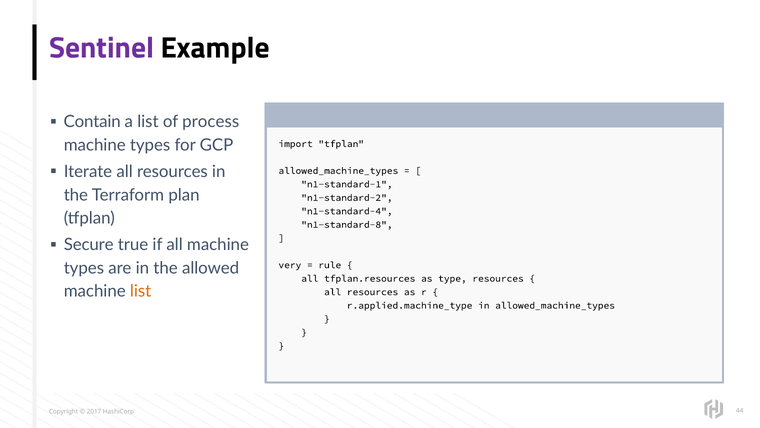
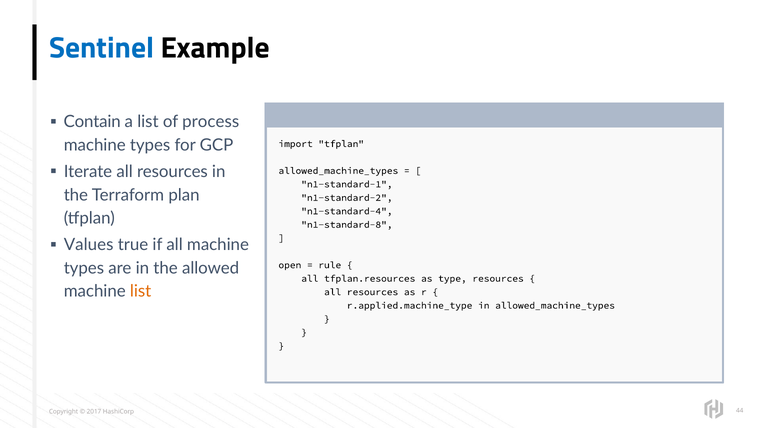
Sentinel colour: purple -> blue (102, 48)
Secure: Secure -> Values (89, 244)
very: very -> open (290, 265)
